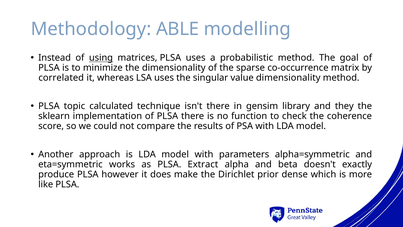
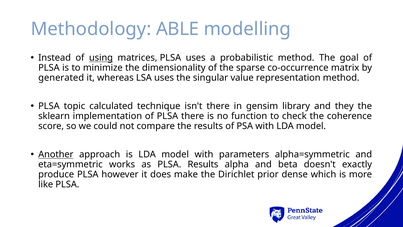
correlated: correlated -> generated (61, 78)
value dimensionality: dimensionality -> representation (288, 78)
Another underline: none -> present (56, 154)
PLSA Extract: Extract -> Results (203, 164)
